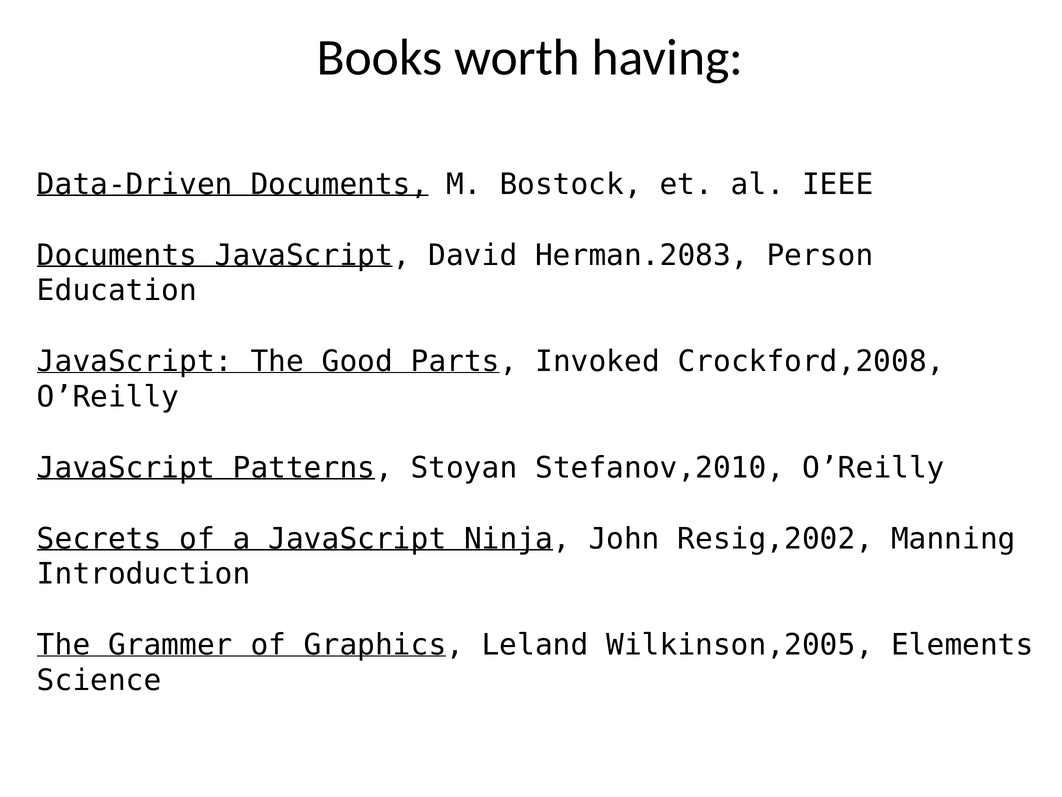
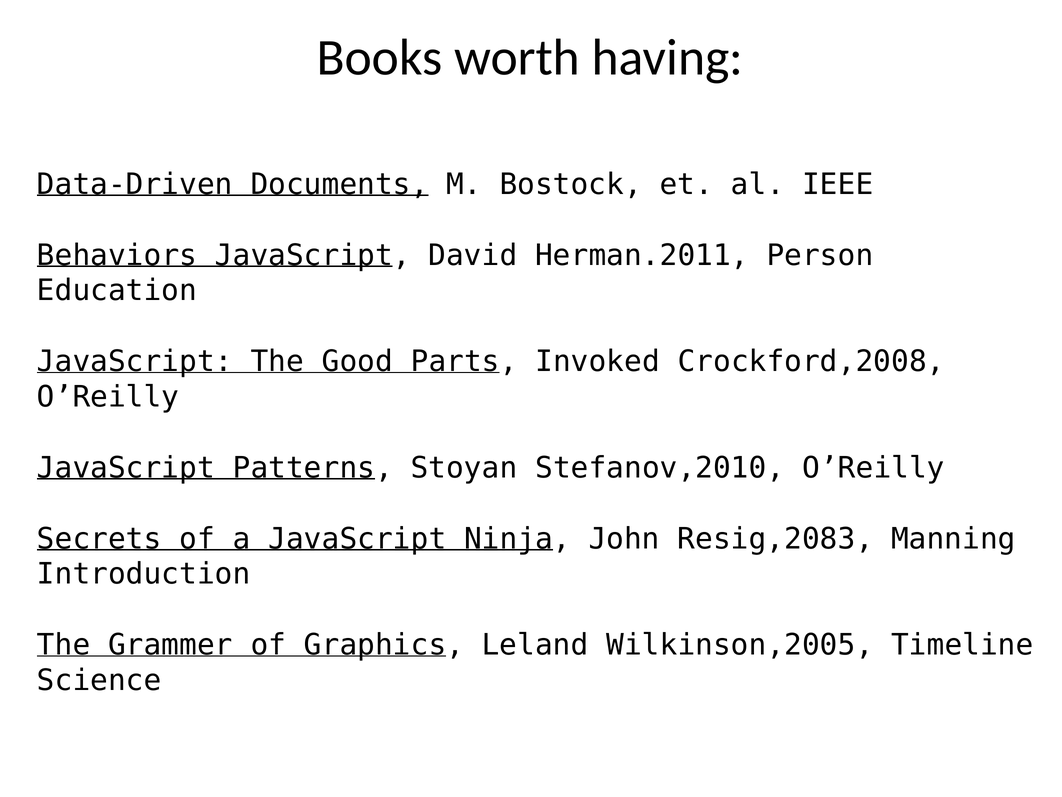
Documents: Documents -> Behaviors (117, 255)
Herman.2083: Herman.2083 -> Herman.2011 (642, 255)
Resig,2002: Resig,2002 -> Resig,2083 (775, 538)
Elements: Elements -> Timeline (962, 645)
